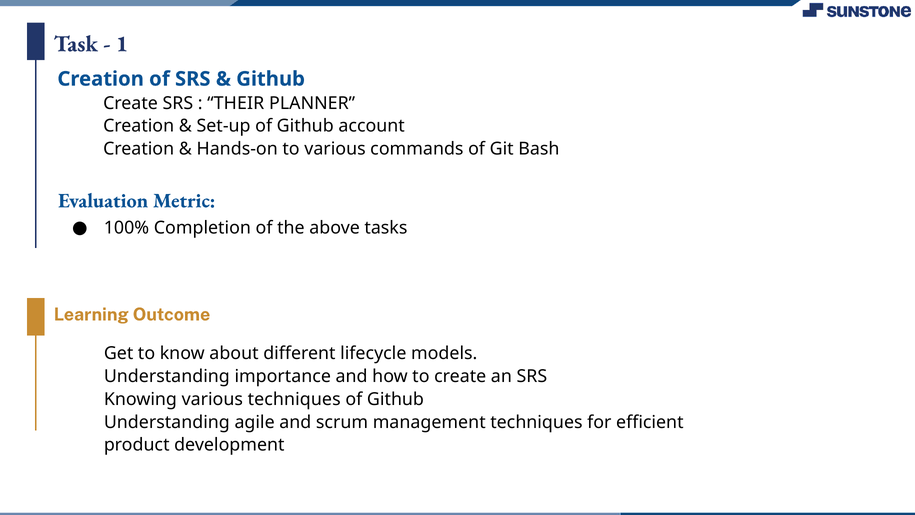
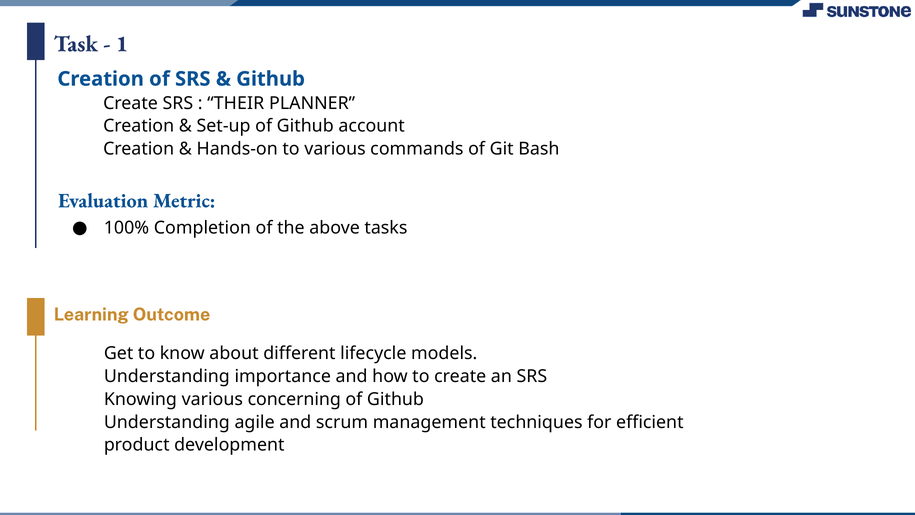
various techniques: techniques -> concerning (294, 399)
